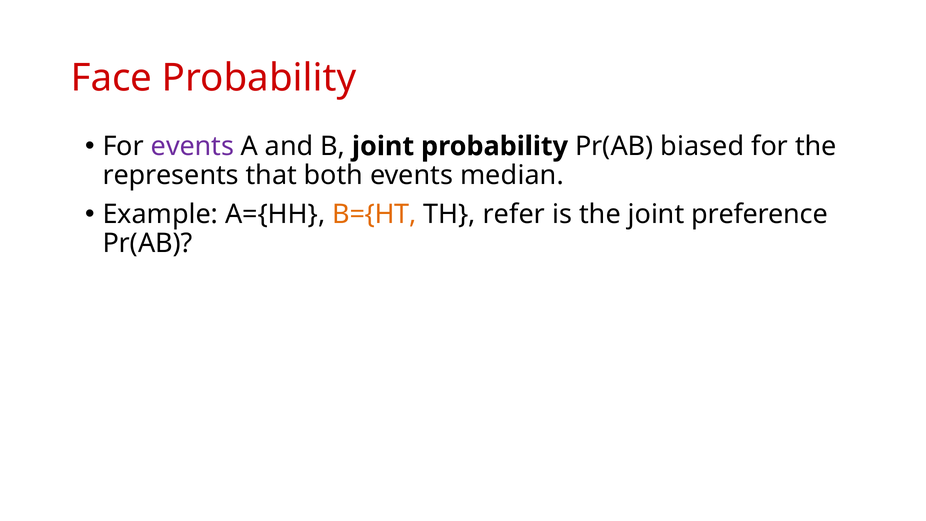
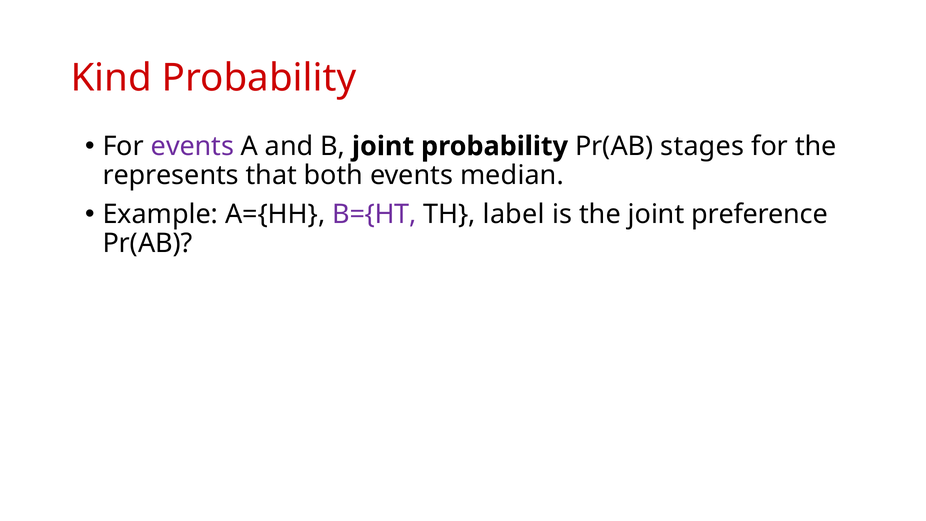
Face: Face -> Kind (111, 78)
biased: biased -> stages (702, 146)
B={HT colour: orange -> purple (374, 214)
refer: refer -> label (514, 214)
